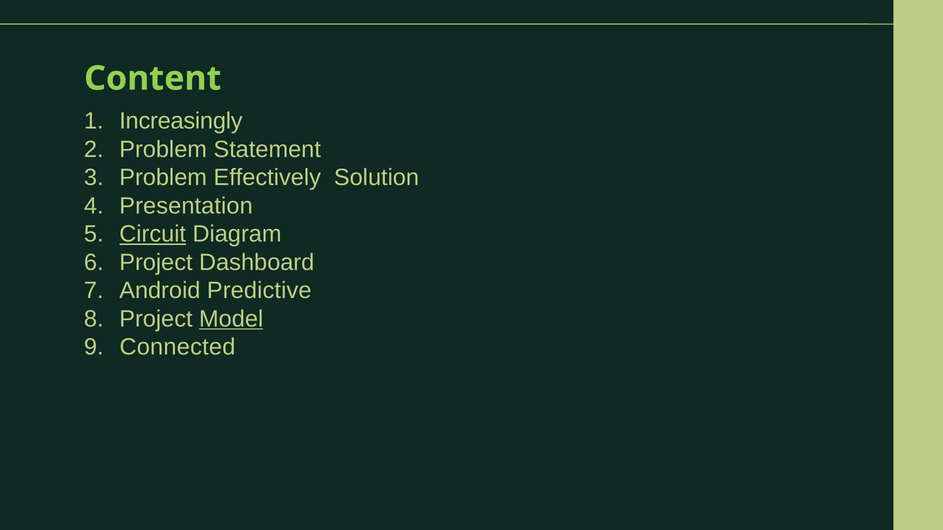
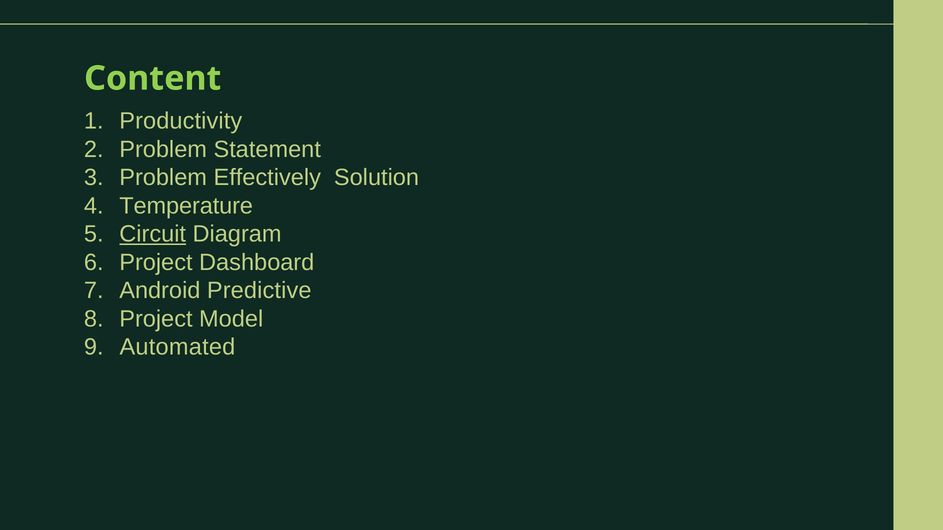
Increasingly: Increasingly -> Productivity (181, 121)
Presentation: Presentation -> Temperature (186, 206)
Model underline: present -> none (231, 319)
Connected: Connected -> Automated (177, 347)
